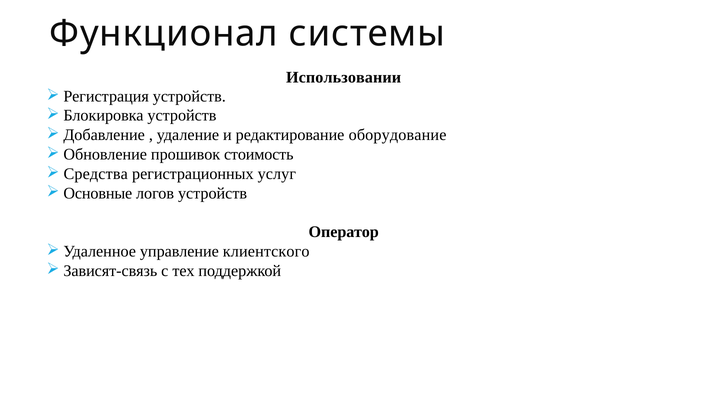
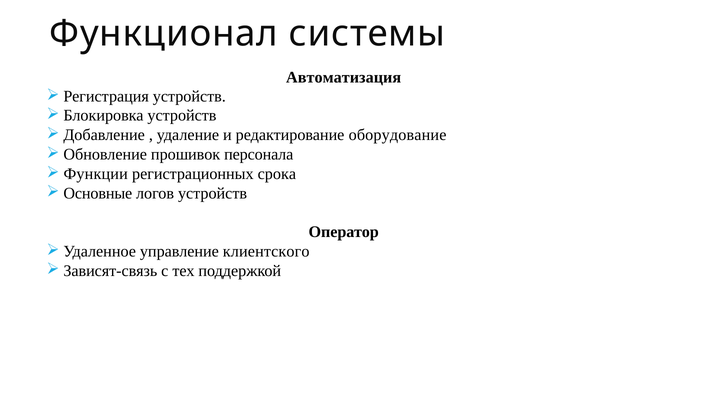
Использовании: Использовании -> Автоматизация (344, 77)
стоимость: стоимость -> персонала (259, 154)
Средства: Средства -> Функции (96, 174)
услуг: услуг -> срока (277, 174)
